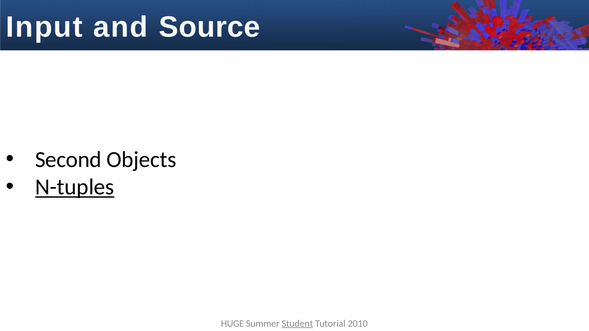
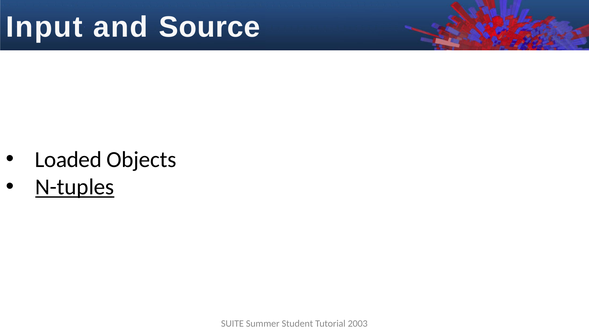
Second: Second -> Loaded (68, 160)
HUGE: HUGE -> SUITE (232, 324)
Student underline: present -> none (297, 324)
2010: 2010 -> 2003 (358, 324)
